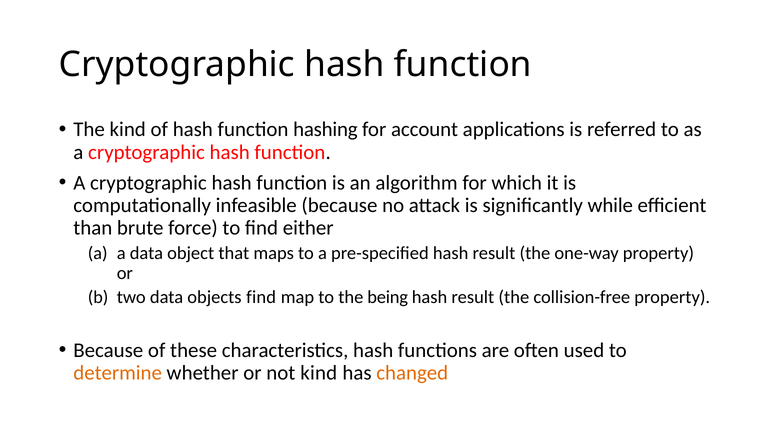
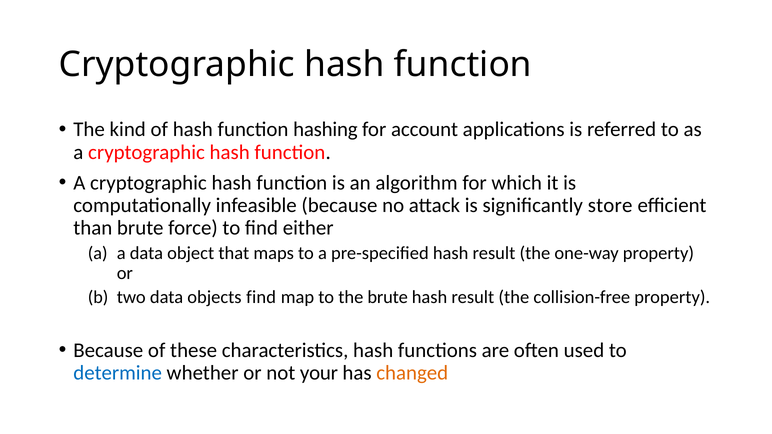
while: while -> store (610, 205)
the being: being -> brute (388, 297)
determine colour: orange -> blue (118, 373)
not kind: kind -> your (319, 373)
